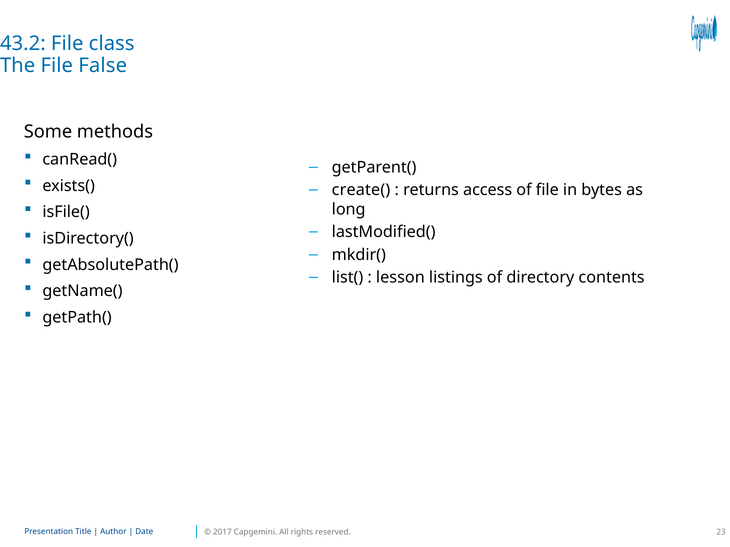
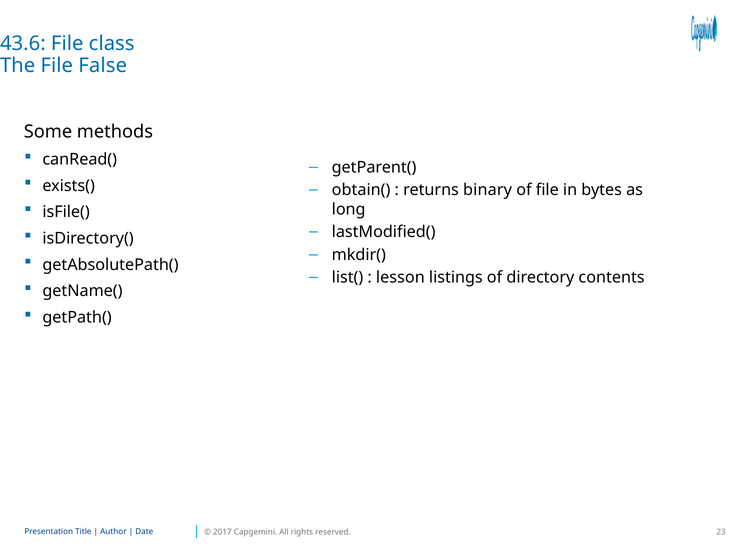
43.2: 43.2 -> 43.6 (23, 44)
create(: create( -> obtain( (361, 190)
access: access -> binary (488, 190)
